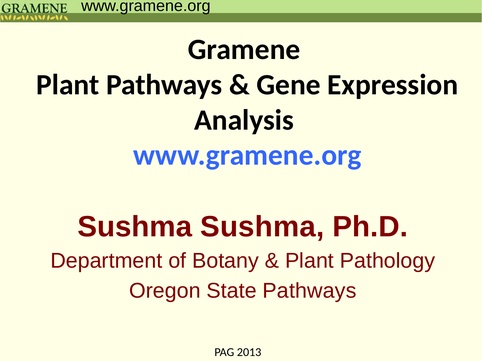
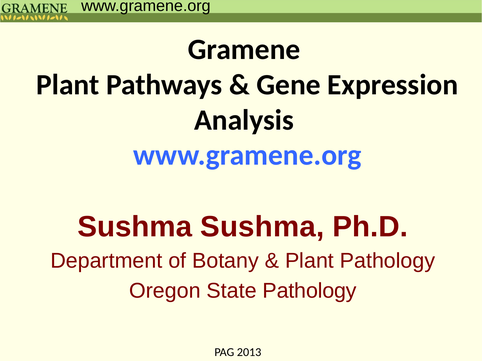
State Pathways: Pathways -> Pathology (310, 291)
